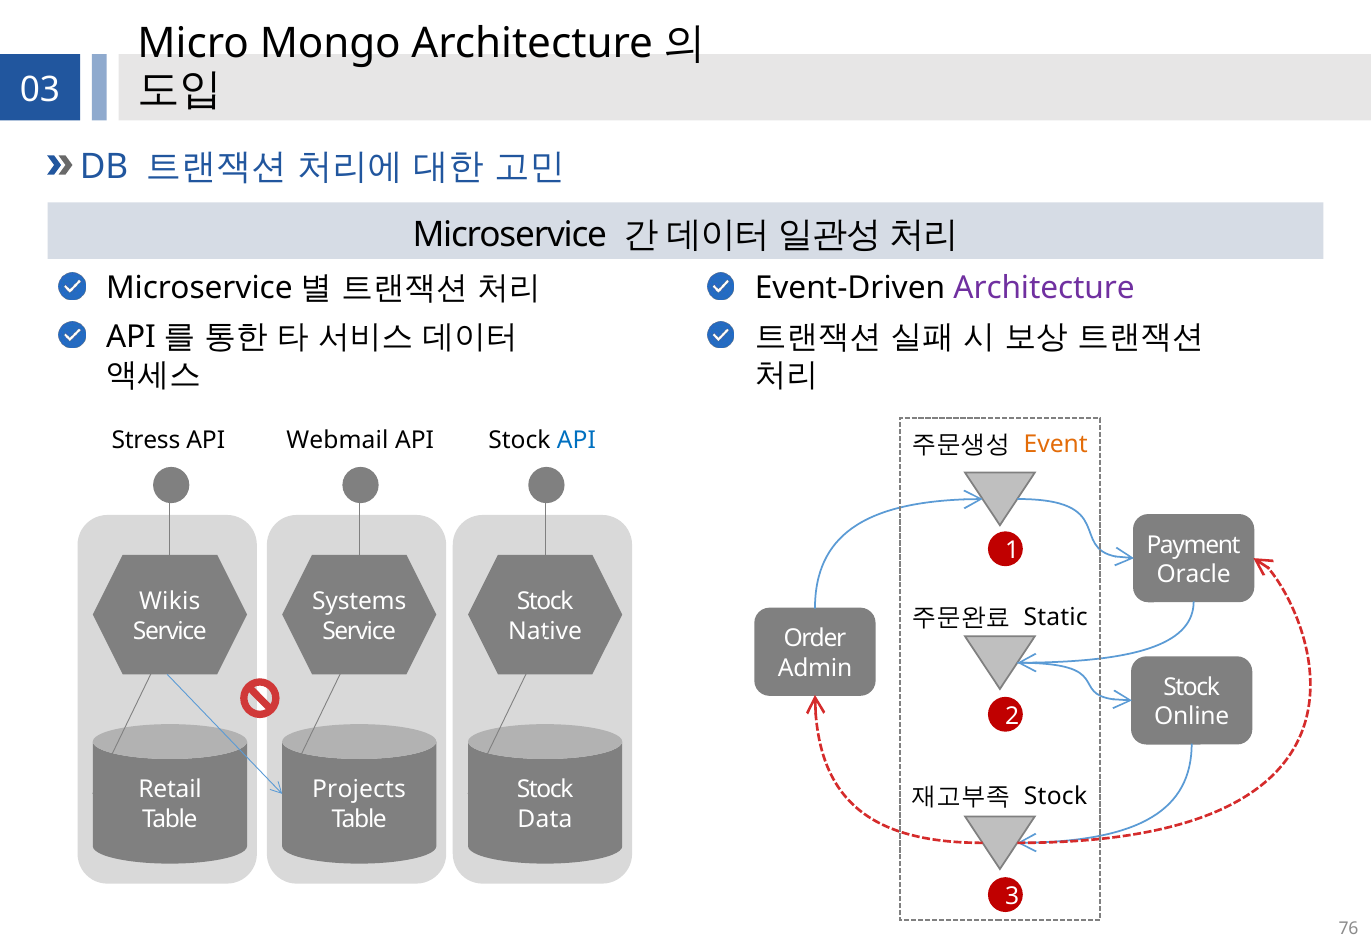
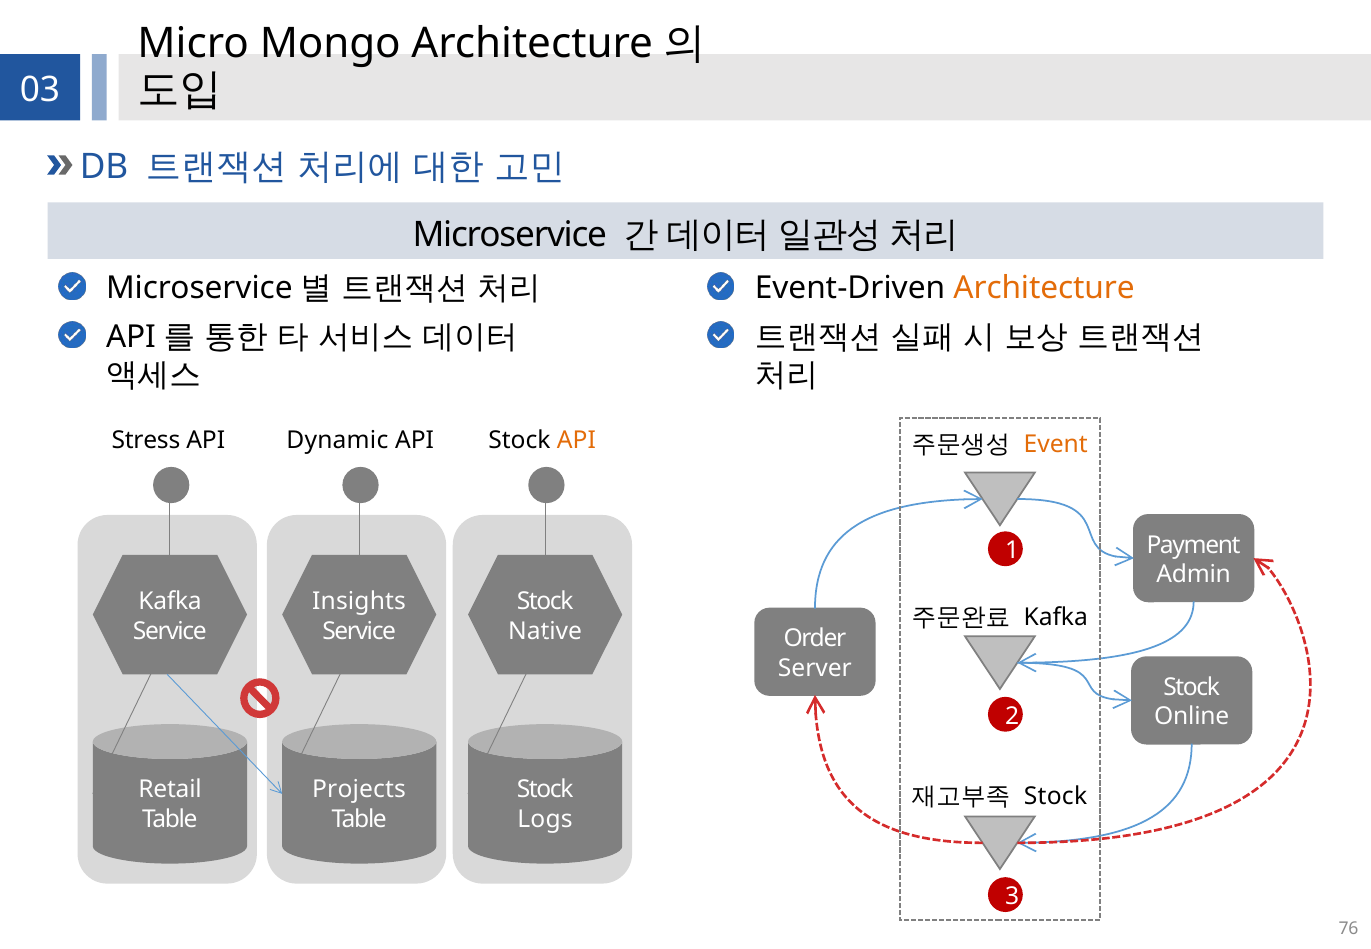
Architecture colour: purple -> orange (1044, 288)
Webmail: Webmail -> Dynamic (337, 441)
API colour: blue -> orange (576, 441)
Oracle: Oracle -> Admin (1194, 575)
Wikis: Wikis -> Kafka (170, 602)
Systems: Systems -> Insights (359, 602)
Static: Static -> Kafka (1056, 617)
Admin: Admin -> Server (815, 668)
Data: Data -> Logs (545, 819)
